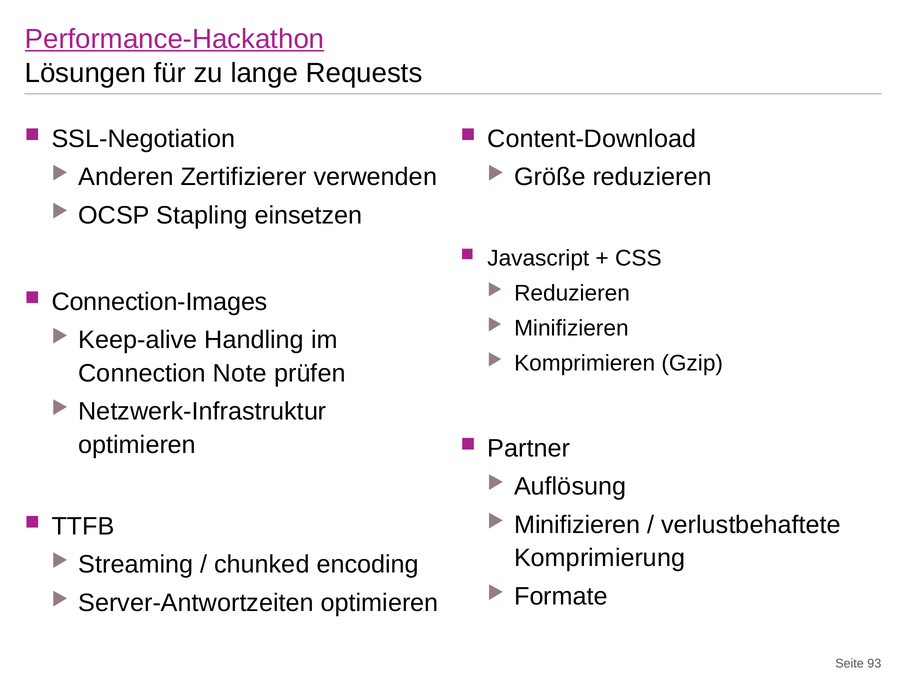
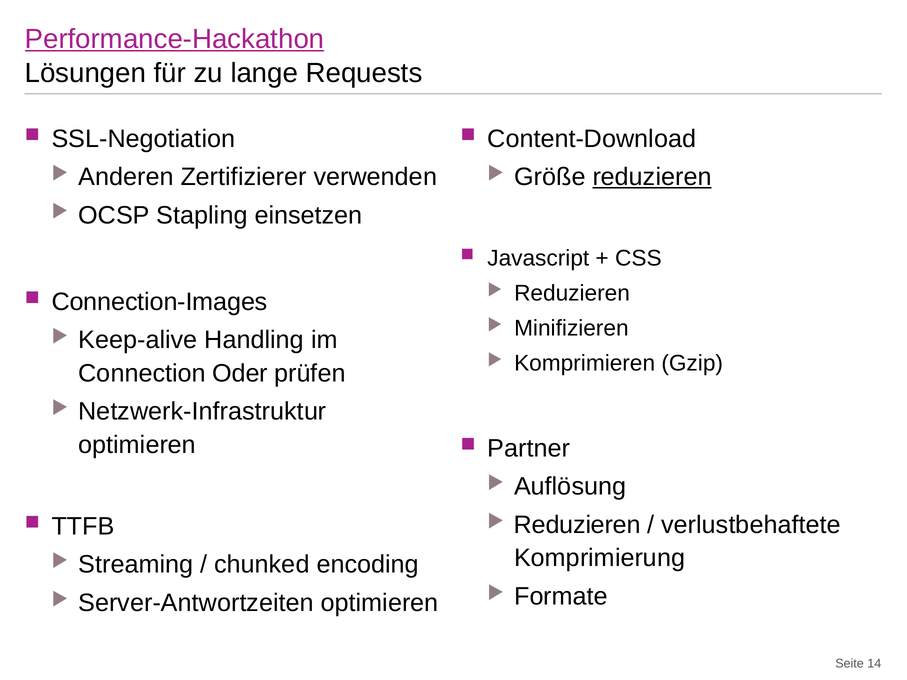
reduzieren underline: none -> present (652, 177)
Note: Note -> Oder (240, 373)
Minifizieren: Minifizieren -> Reduzieren (577, 525)
93: 93 -> 14 (874, 664)
